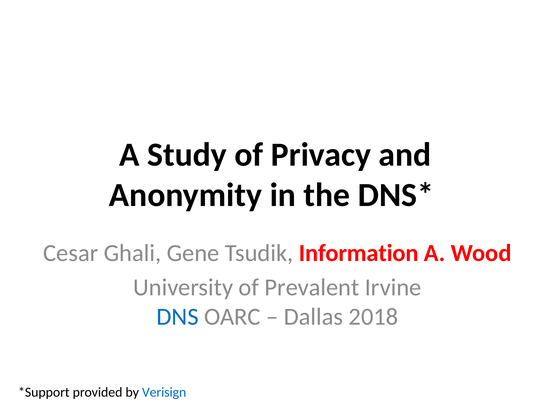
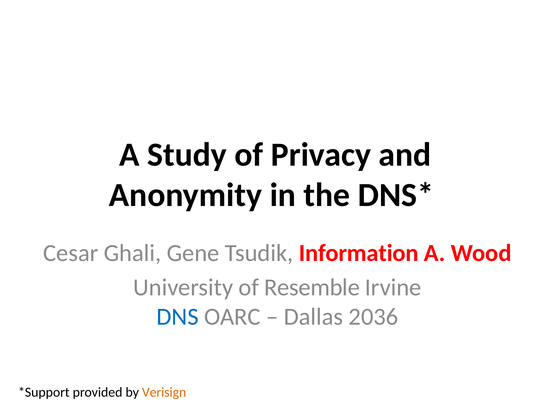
Prevalent: Prevalent -> Resemble (312, 288)
2018: 2018 -> 2036 (373, 317)
Verisign colour: blue -> orange (164, 392)
